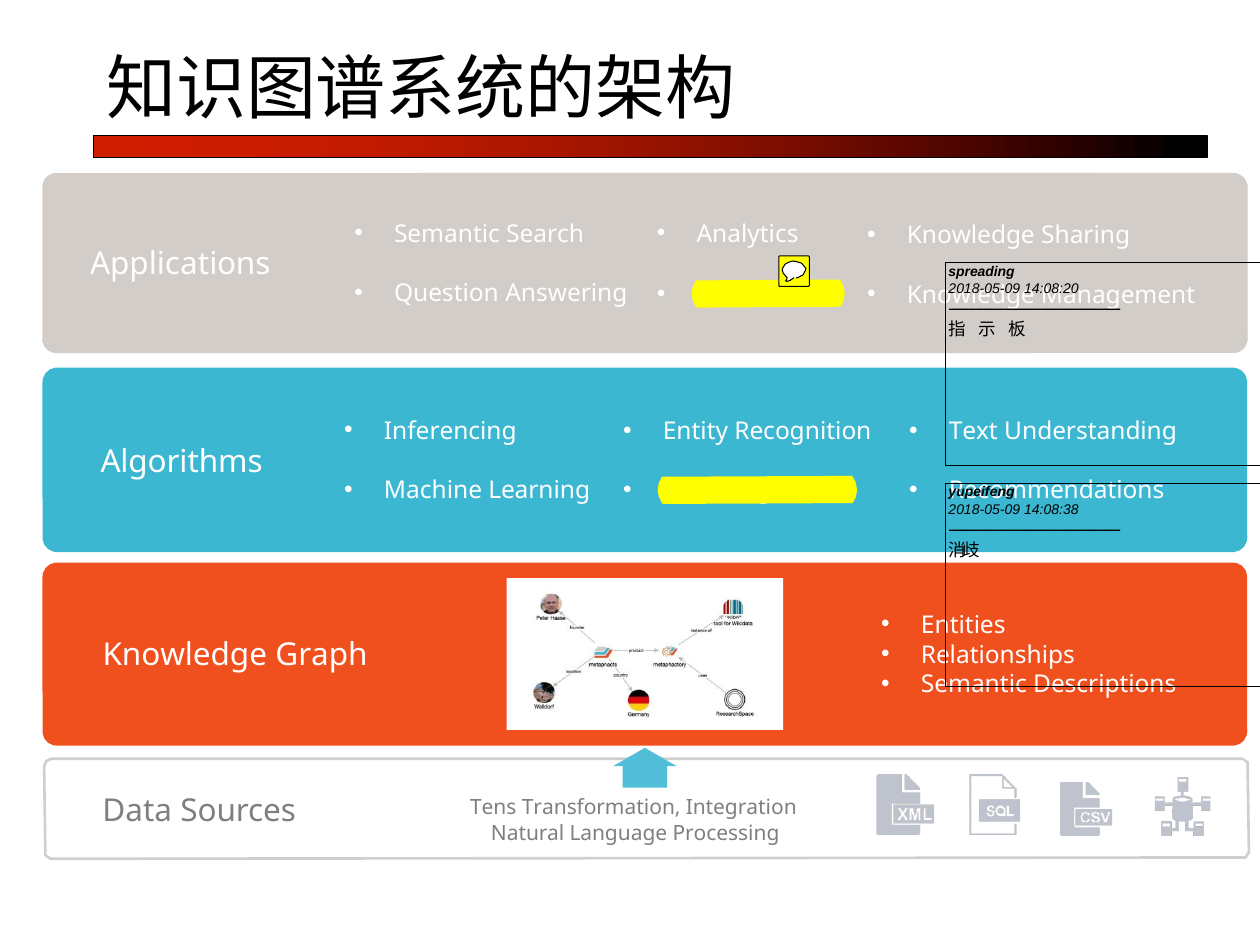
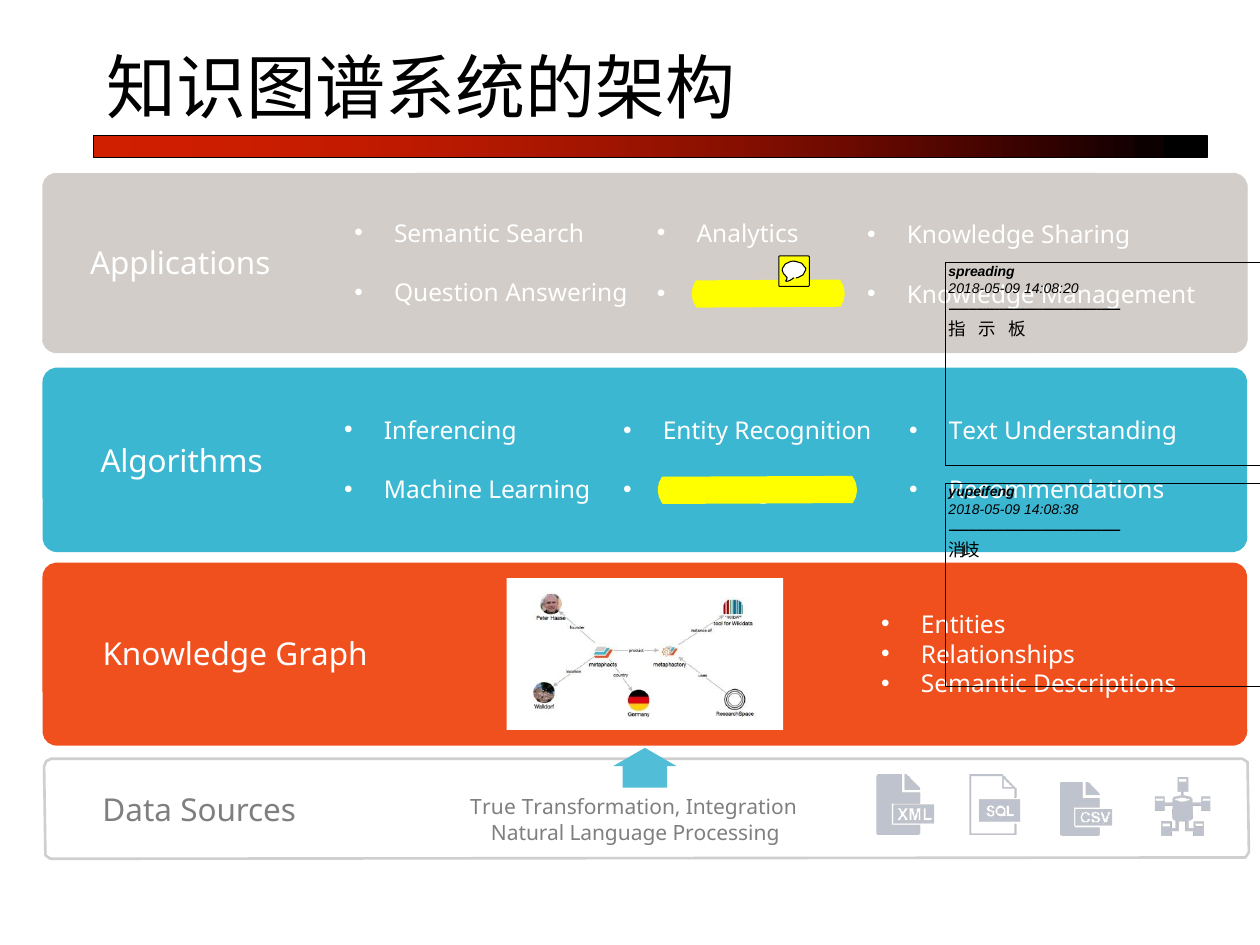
Tens: Tens -> True (493, 807)
